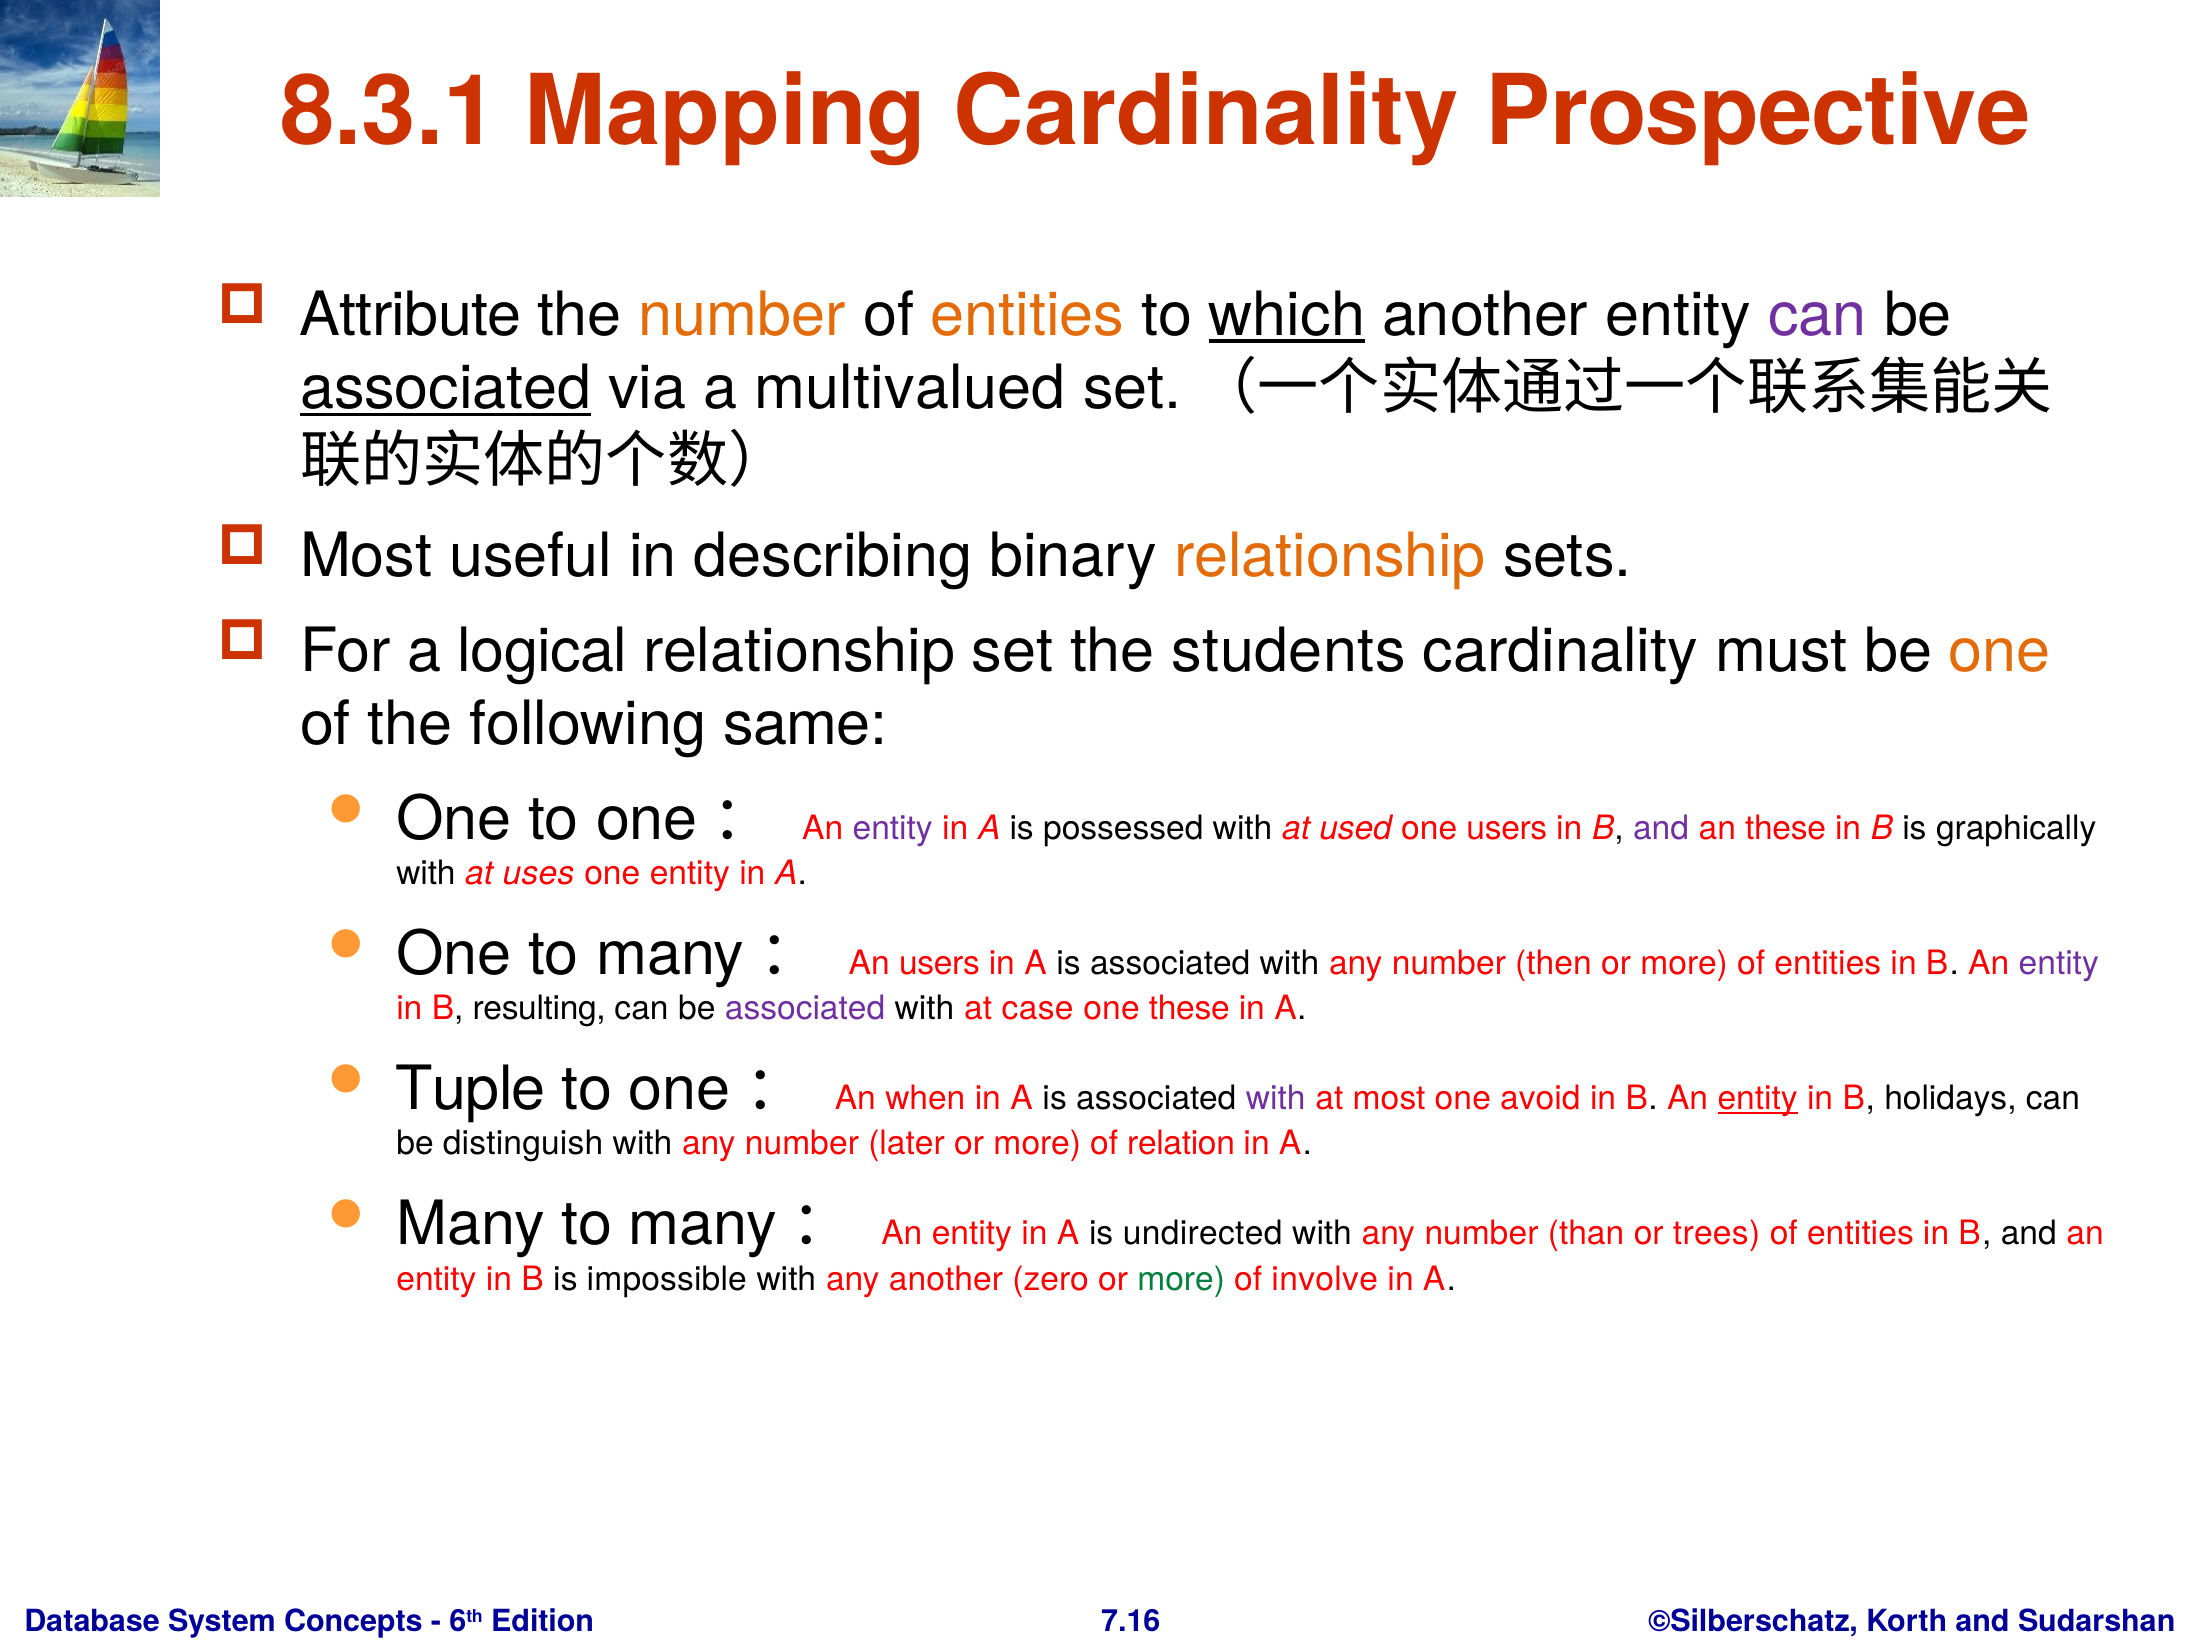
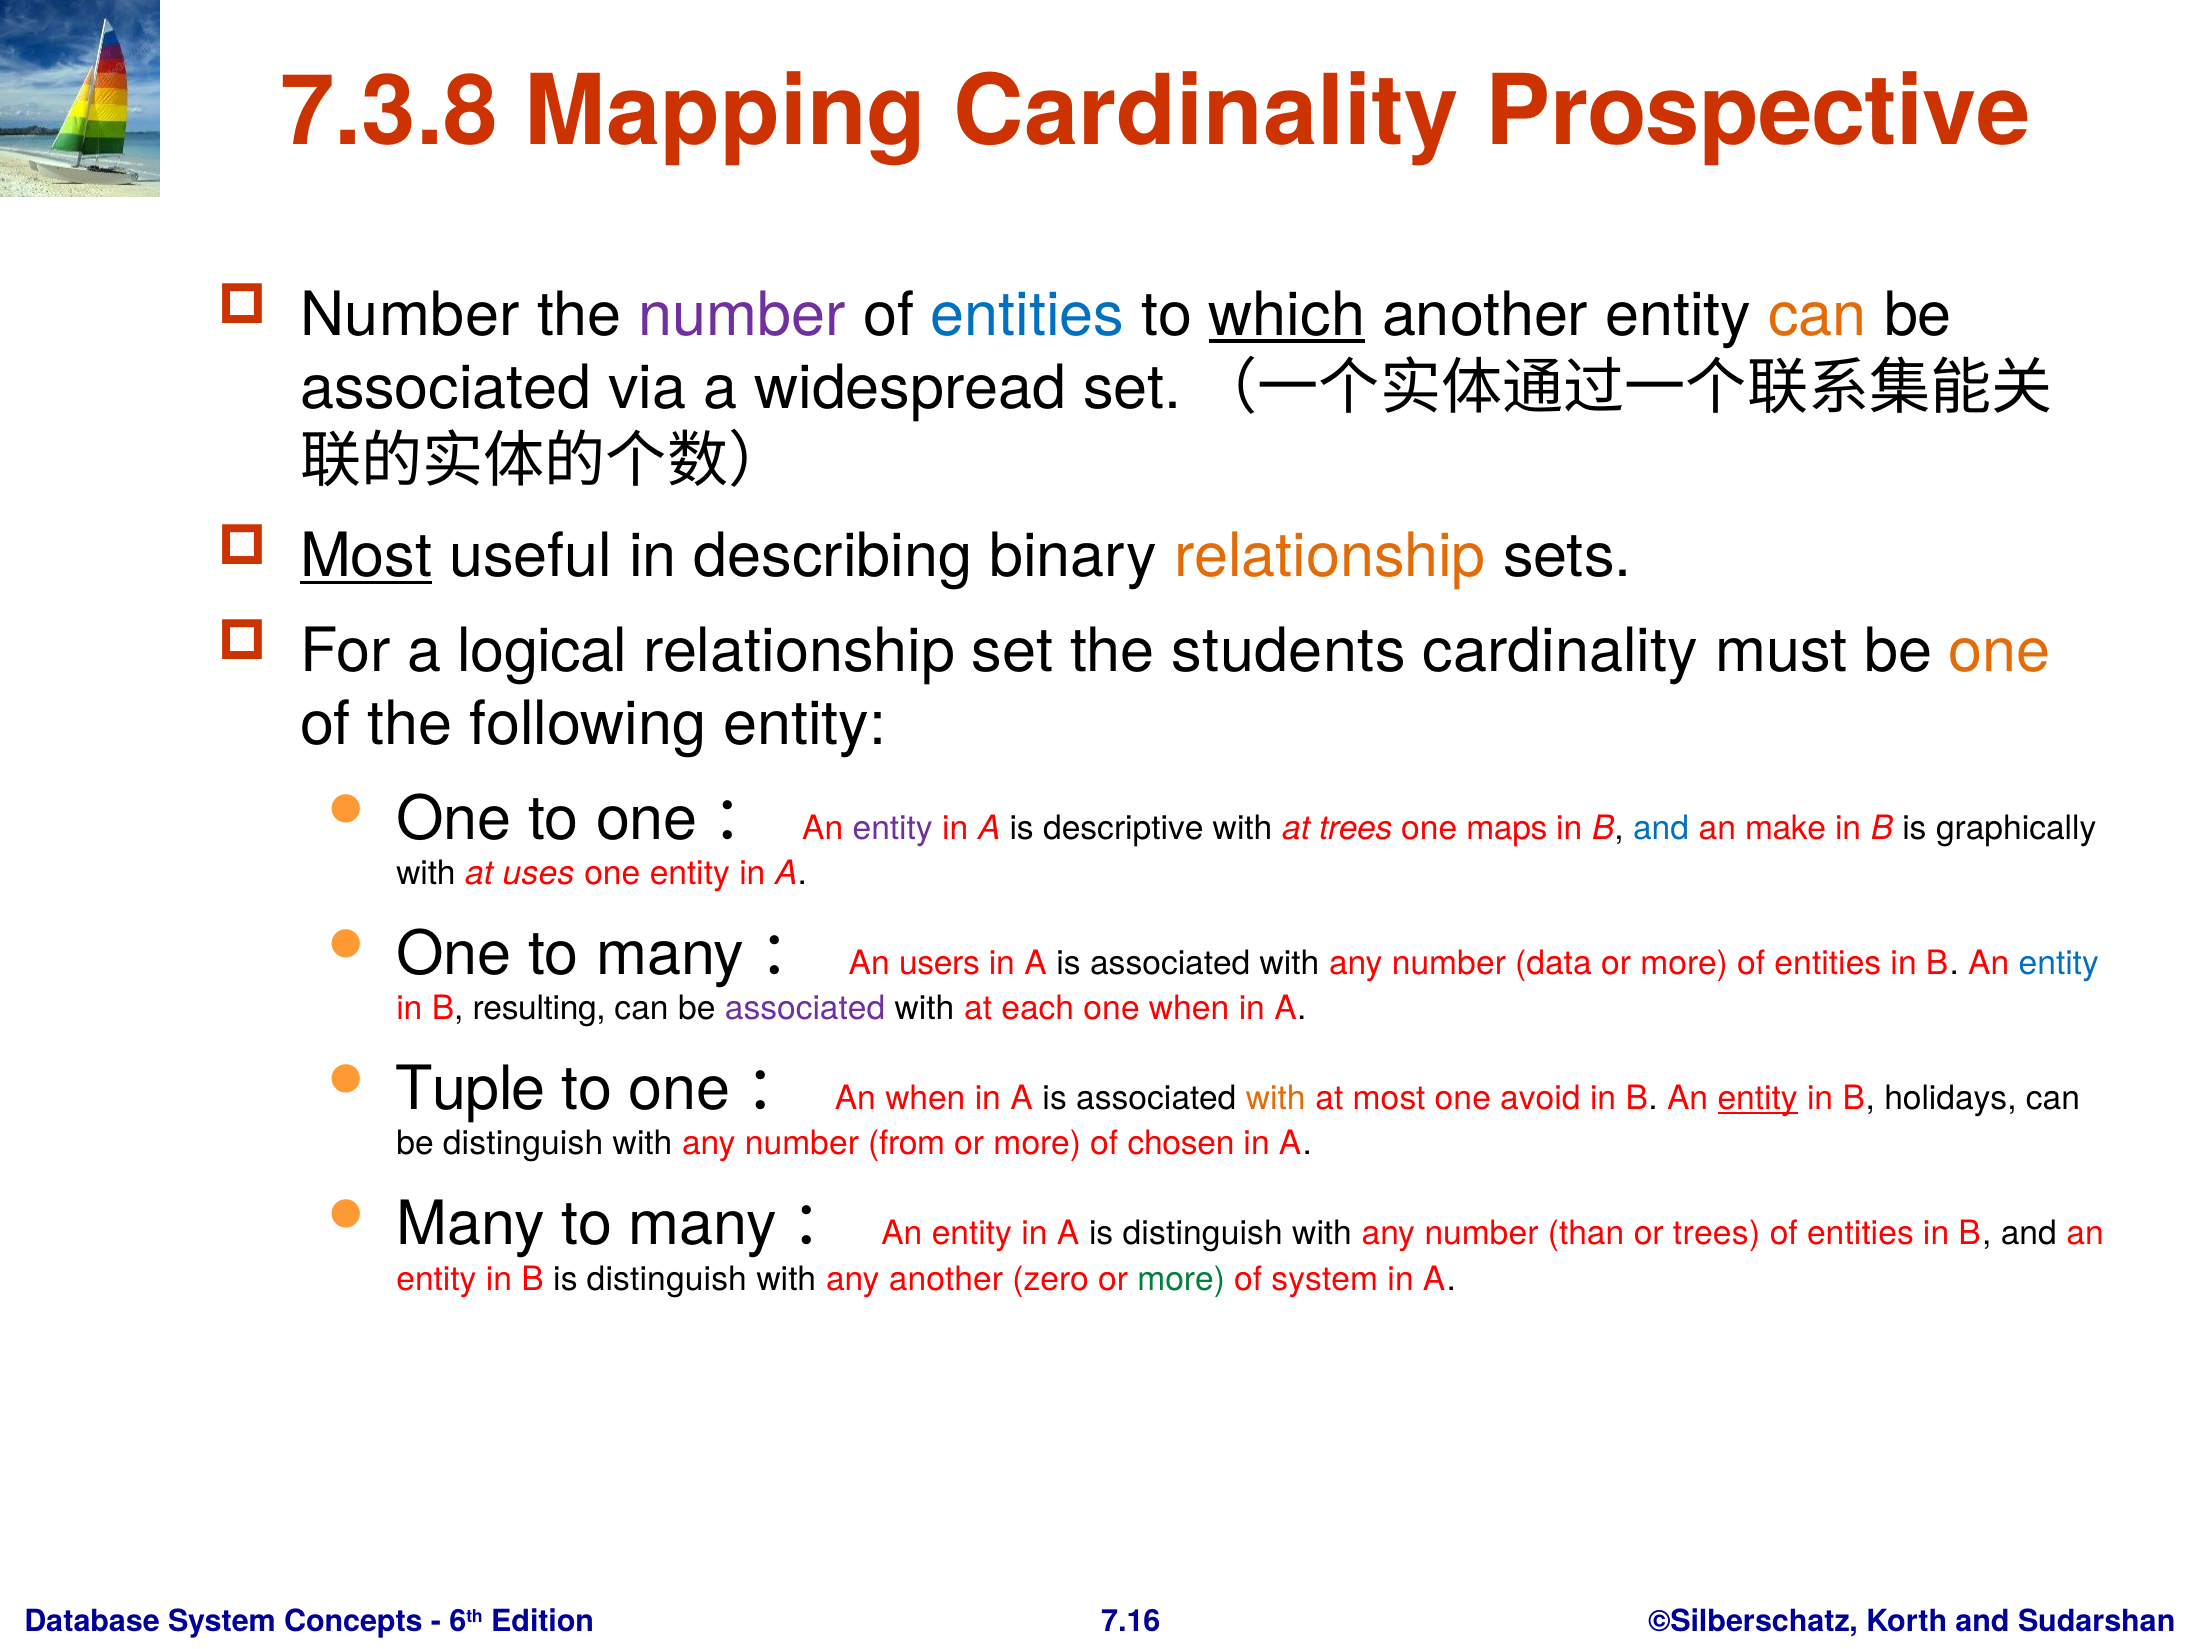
8.3.1: 8.3.1 -> 7.3.8 (389, 112)
Attribute: Attribute -> Number (410, 315)
number colour: orange -> purple (742, 315)
entities colour: orange -> blue (1028, 315)
can colour: purple -> orange (1818, 315)
associated underline: present -> none (446, 388)
multivalued: multivalued -> widespread (910, 388)
Most underline: none -> present (366, 556)
following same: same -> entity (805, 724)
possessed: possessed -> descriptive (1123, 828)
at used: used -> trees (1356, 828)
one users: users -> maps (1507, 828)
and colour: purple -> blue (1661, 828)
an these: these -> make (1786, 828)
then: then -> data (1553, 963)
entity colour: purple -> blue (2059, 963)
case: case -> each (1038, 1009)
one these: these -> when (1189, 1009)
with colour: purple -> orange (1276, 1098)
later: later -> from (907, 1144)
relation: relation -> chosen (1181, 1144)
A is undirected: undirected -> distinguish (1203, 1233)
B is impossible: impossible -> distinguish (667, 1279)
of involve: involve -> system (1325, 1279)
